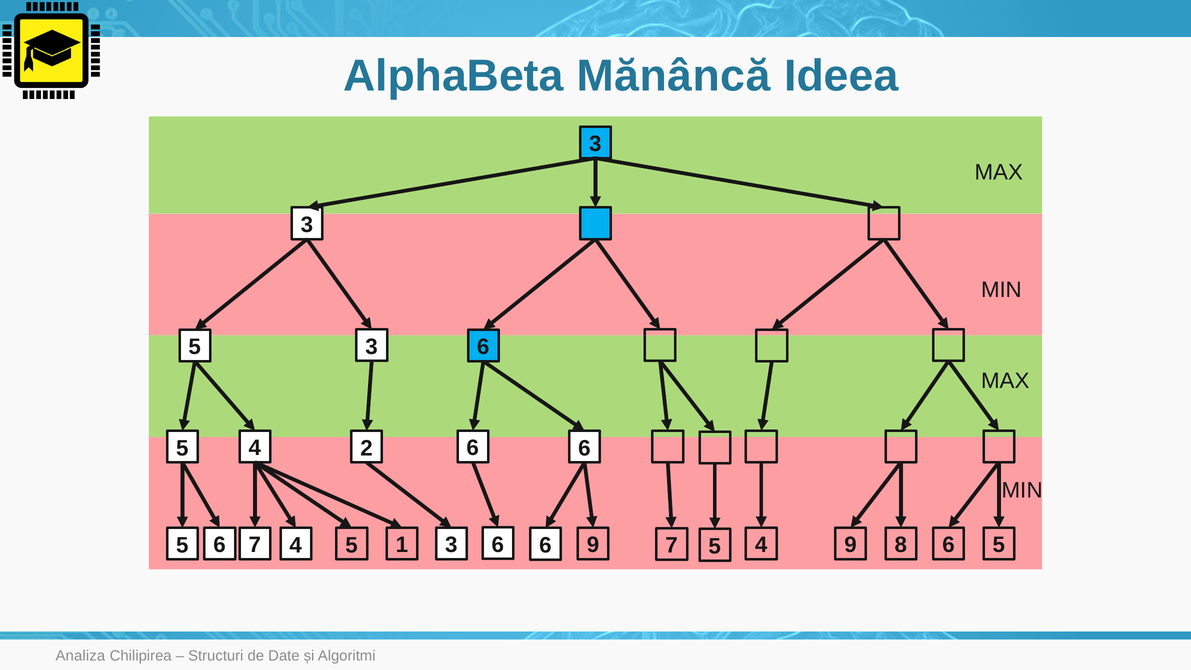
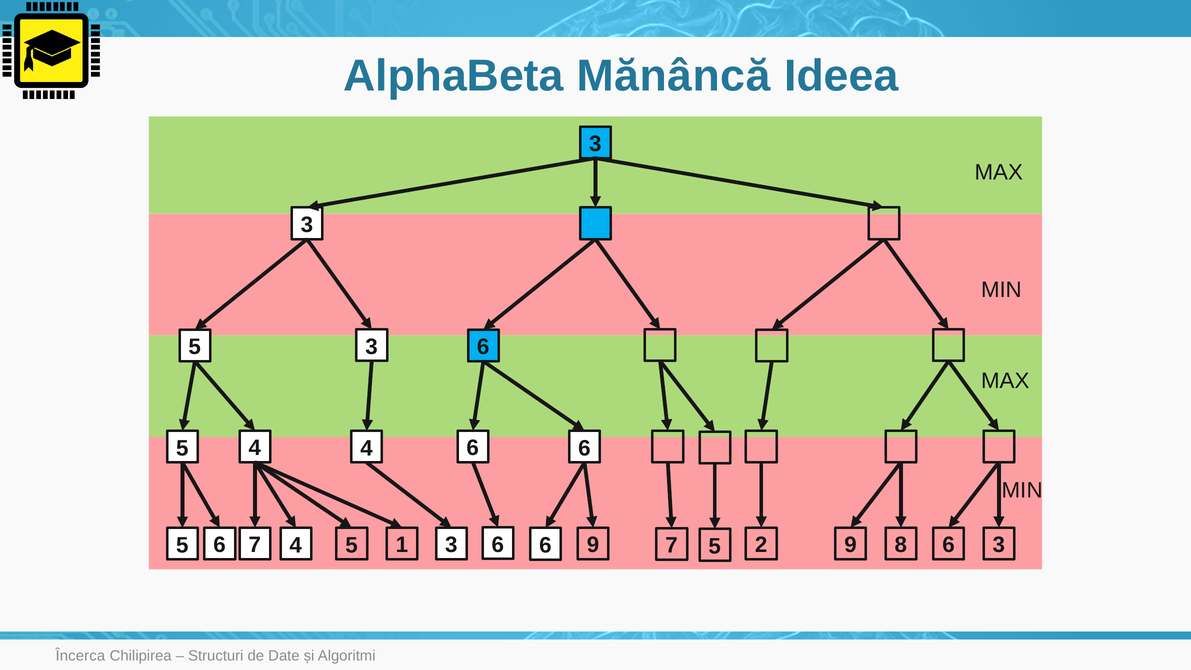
5 2: 2 -> 4 (366, 448)
3 4: 4 -> 2 (761, 545)
9 5: 5 -> 3 (999, 545)
Analiza: Analiza -> Încerca (80, 656)
